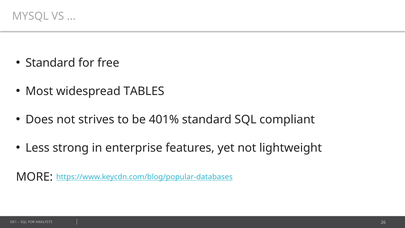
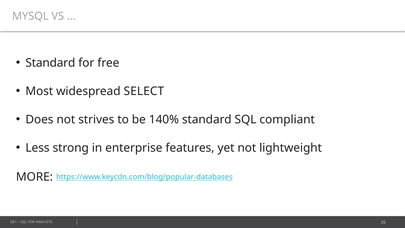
TABLES: TABLES -> SELECT (144, 91)
401%: 401% -> 140% (164, 120)
